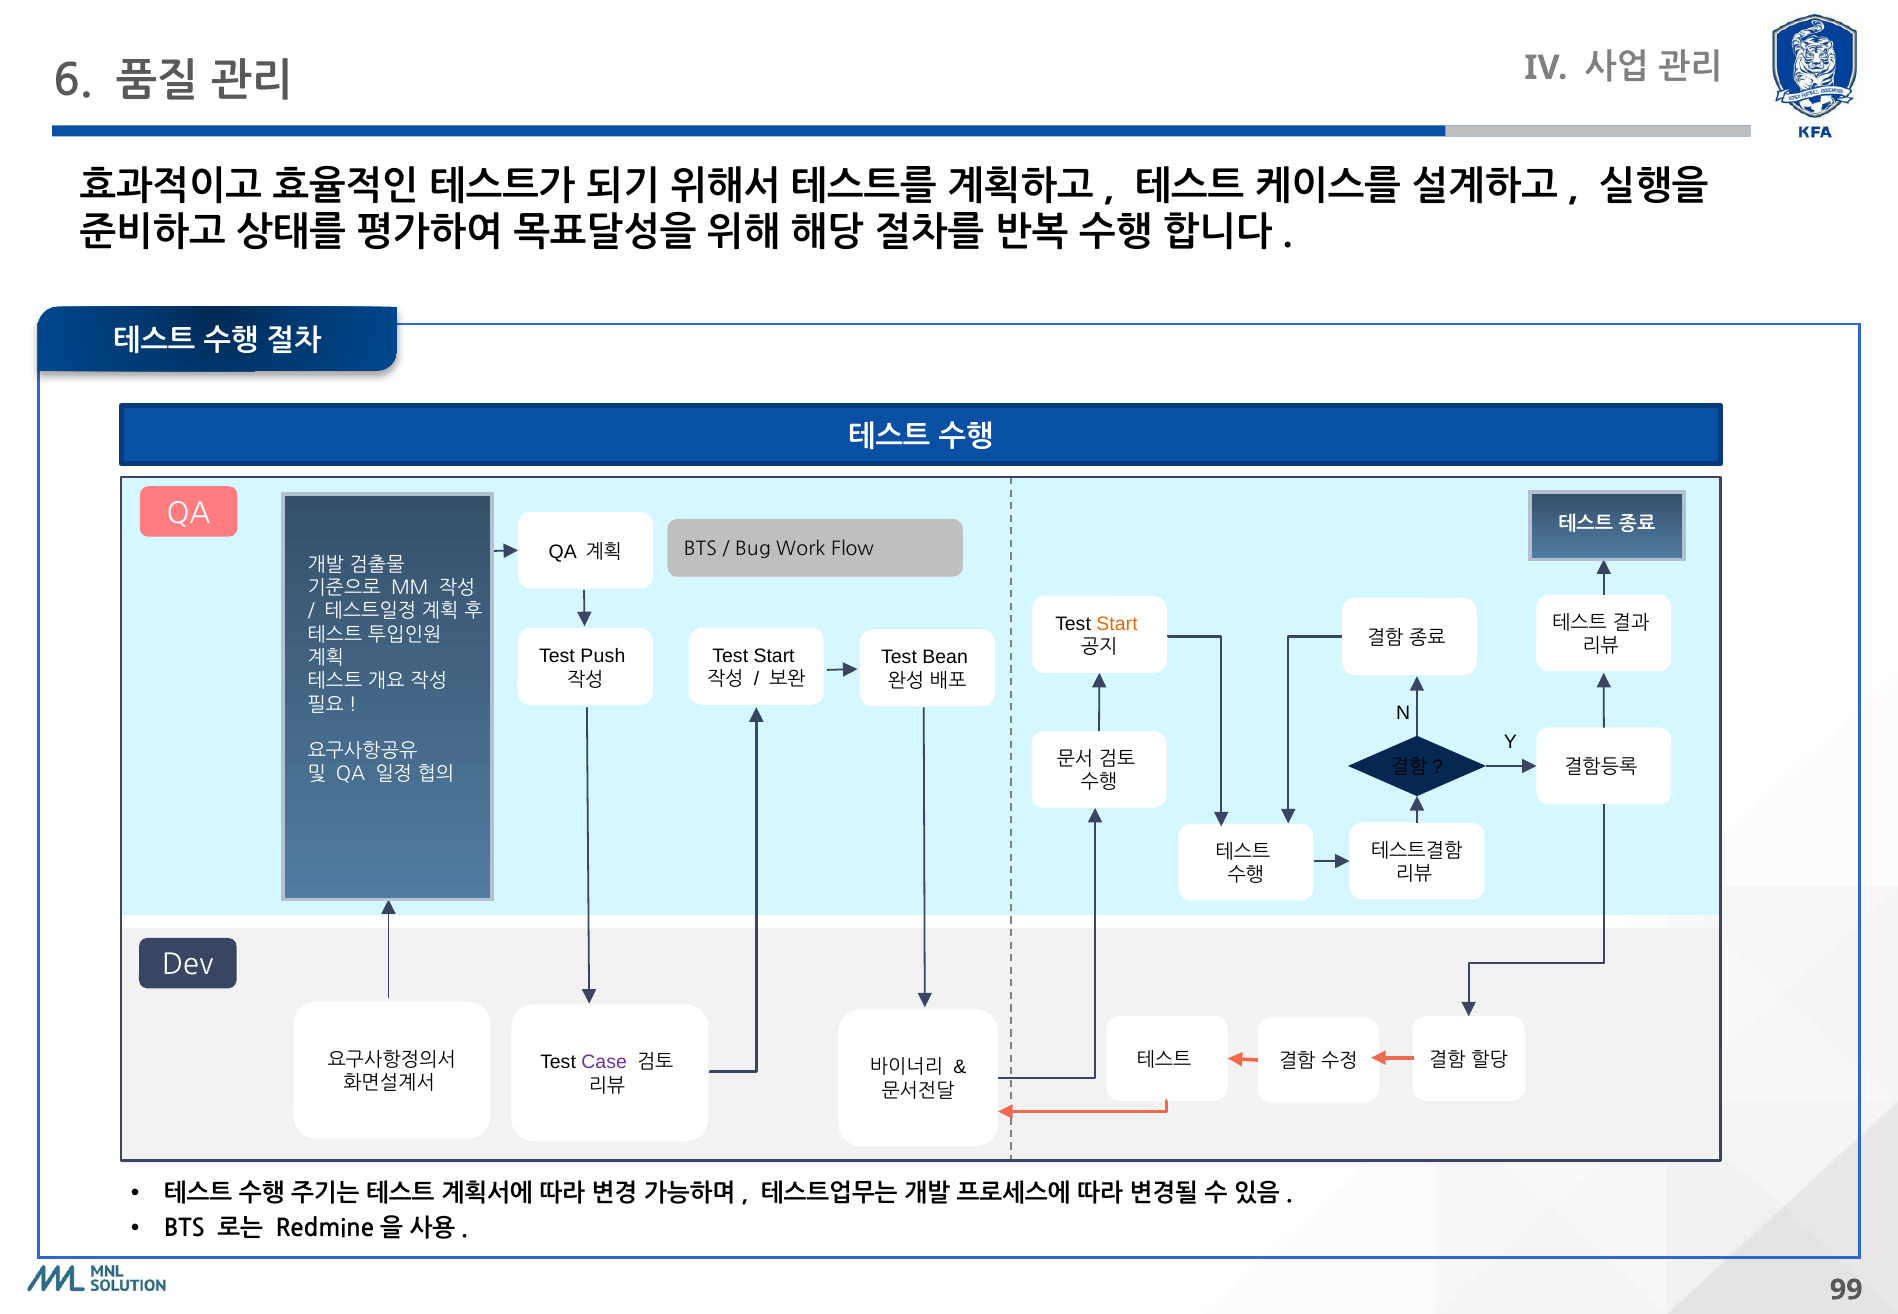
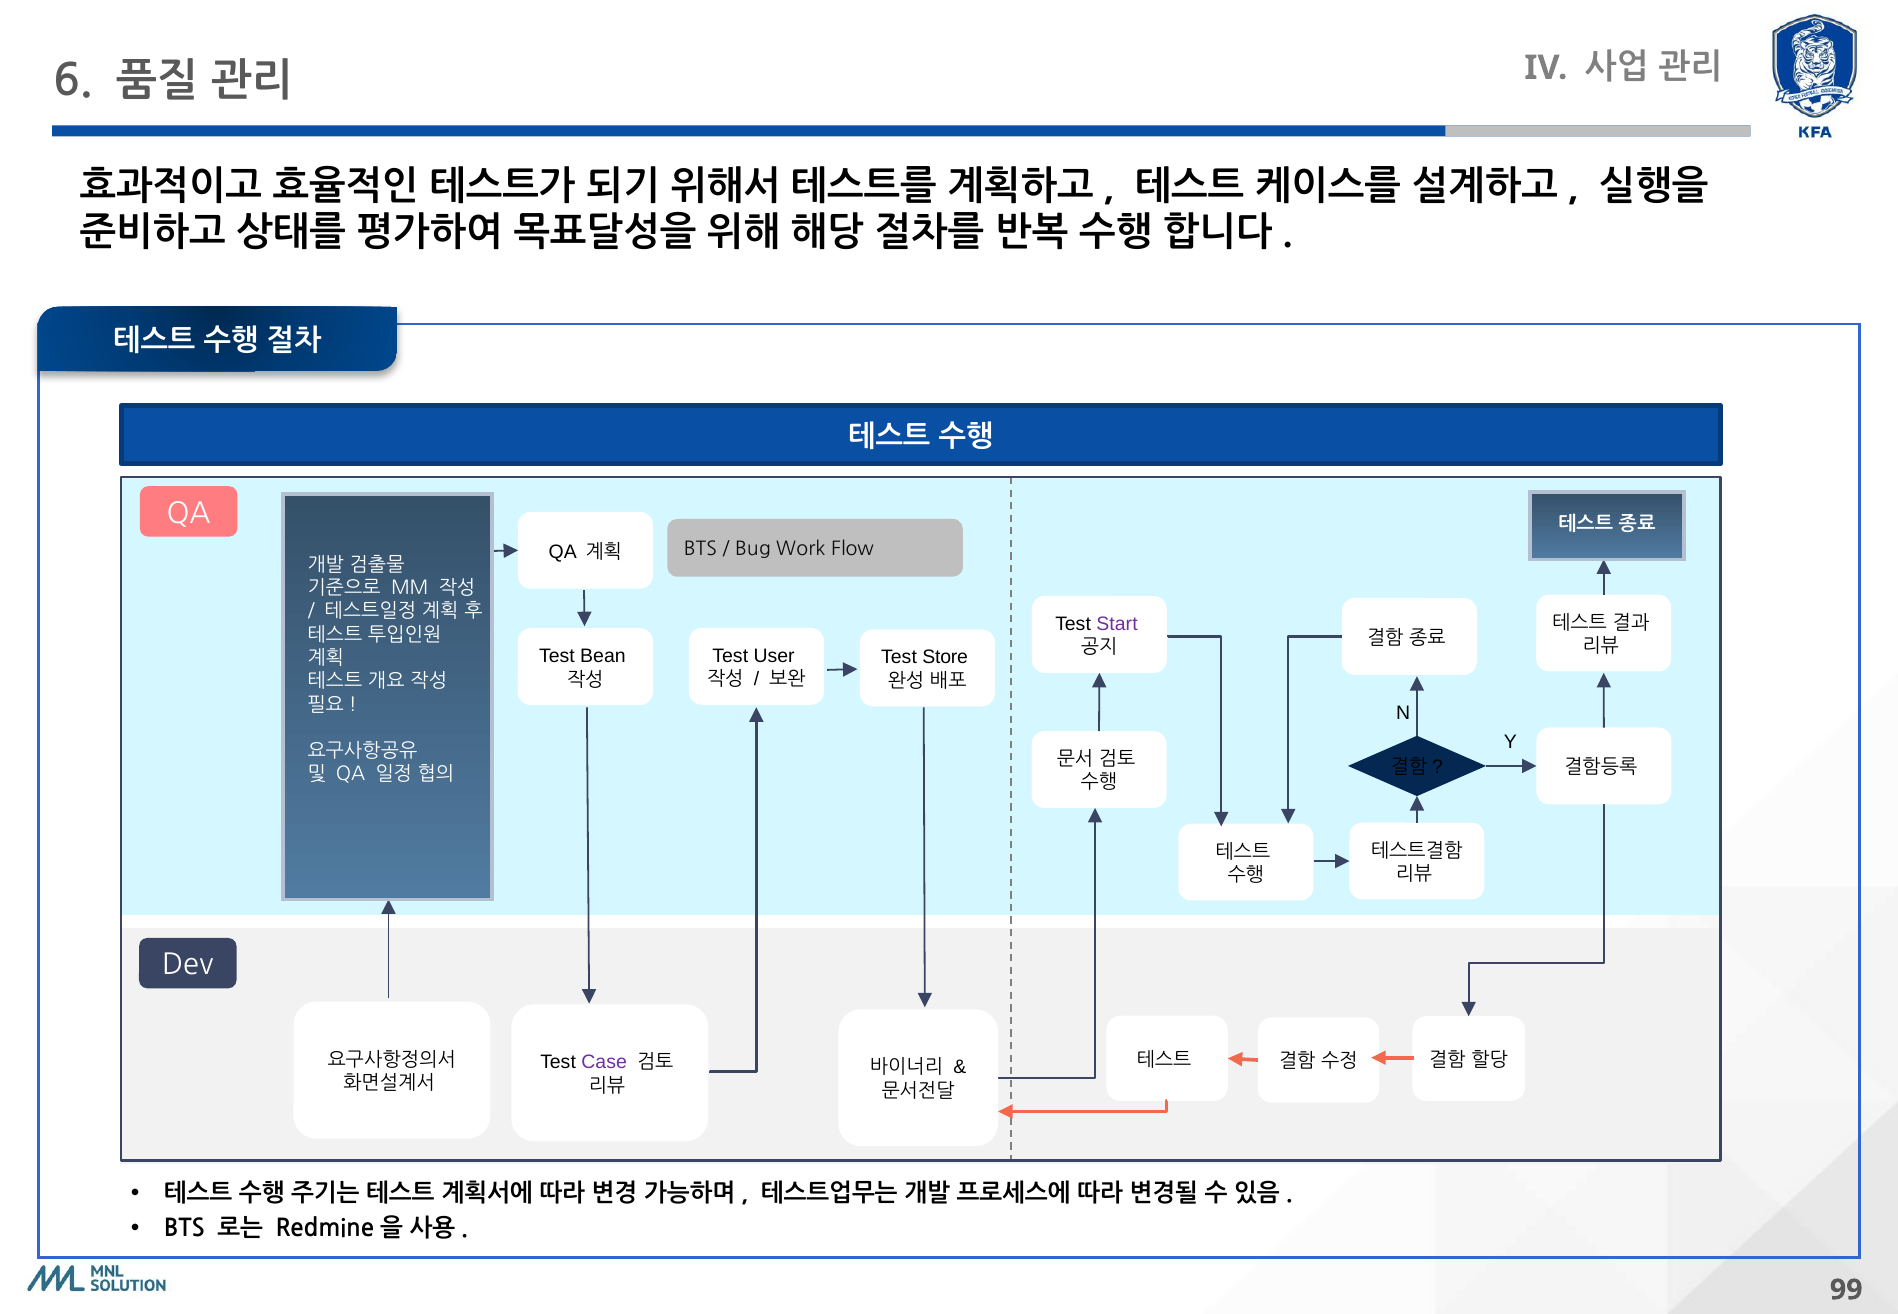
Start colour: orange -> purple (1117, 624)
Start: Start -> User (774, 656)
Push: Push -> Bean (603, 656)
Bean: Bean -> Store (945, 658)
